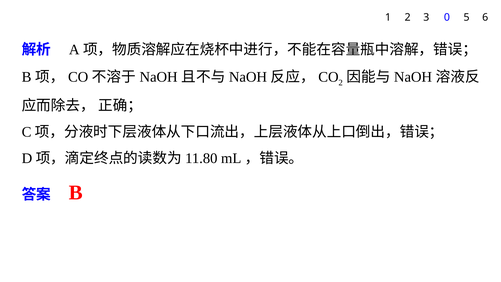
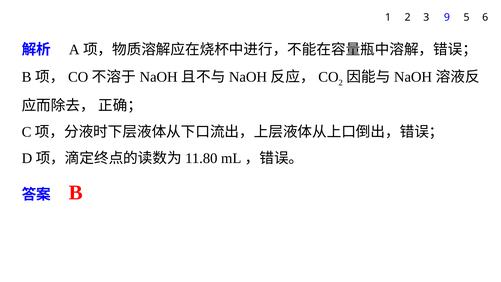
0: 0 -> 9 (447, 17)
